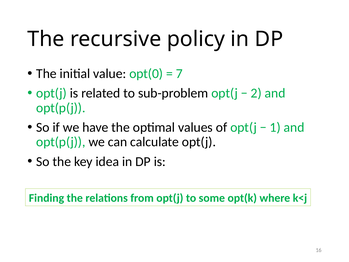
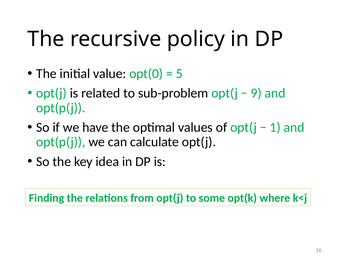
7: 7 -> 5 (179, 74)
2: 2 -> 9 (256, 93)
